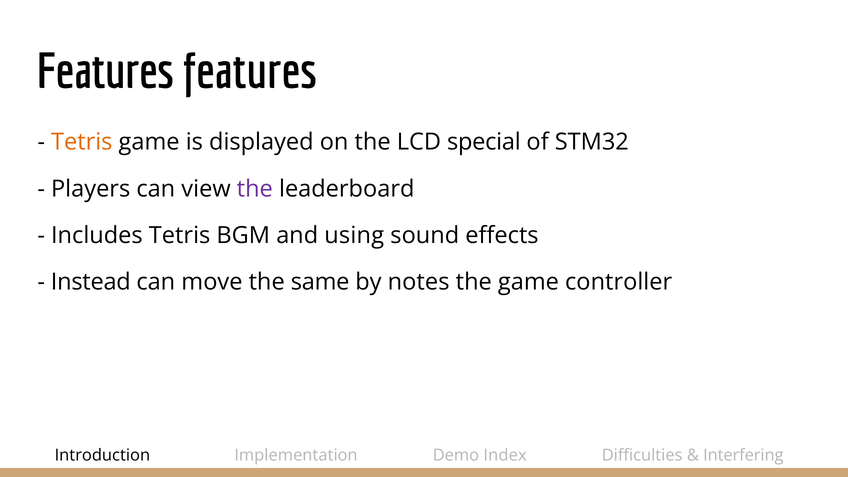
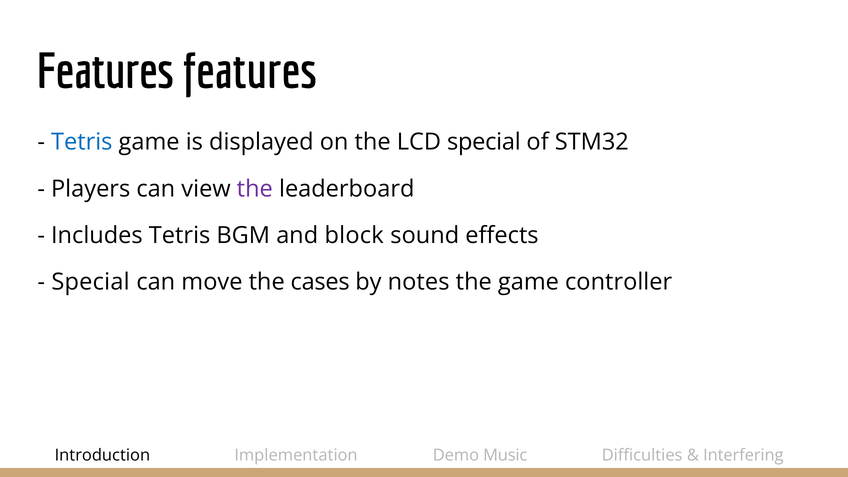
Tetris colour: orange -> blue (82, 142)
using: using -> block (354, 236)
Instead: Instead -> Special (91, 282)
same: same -> cases (320, 282)
Index: Index -> Music (505, 455)
